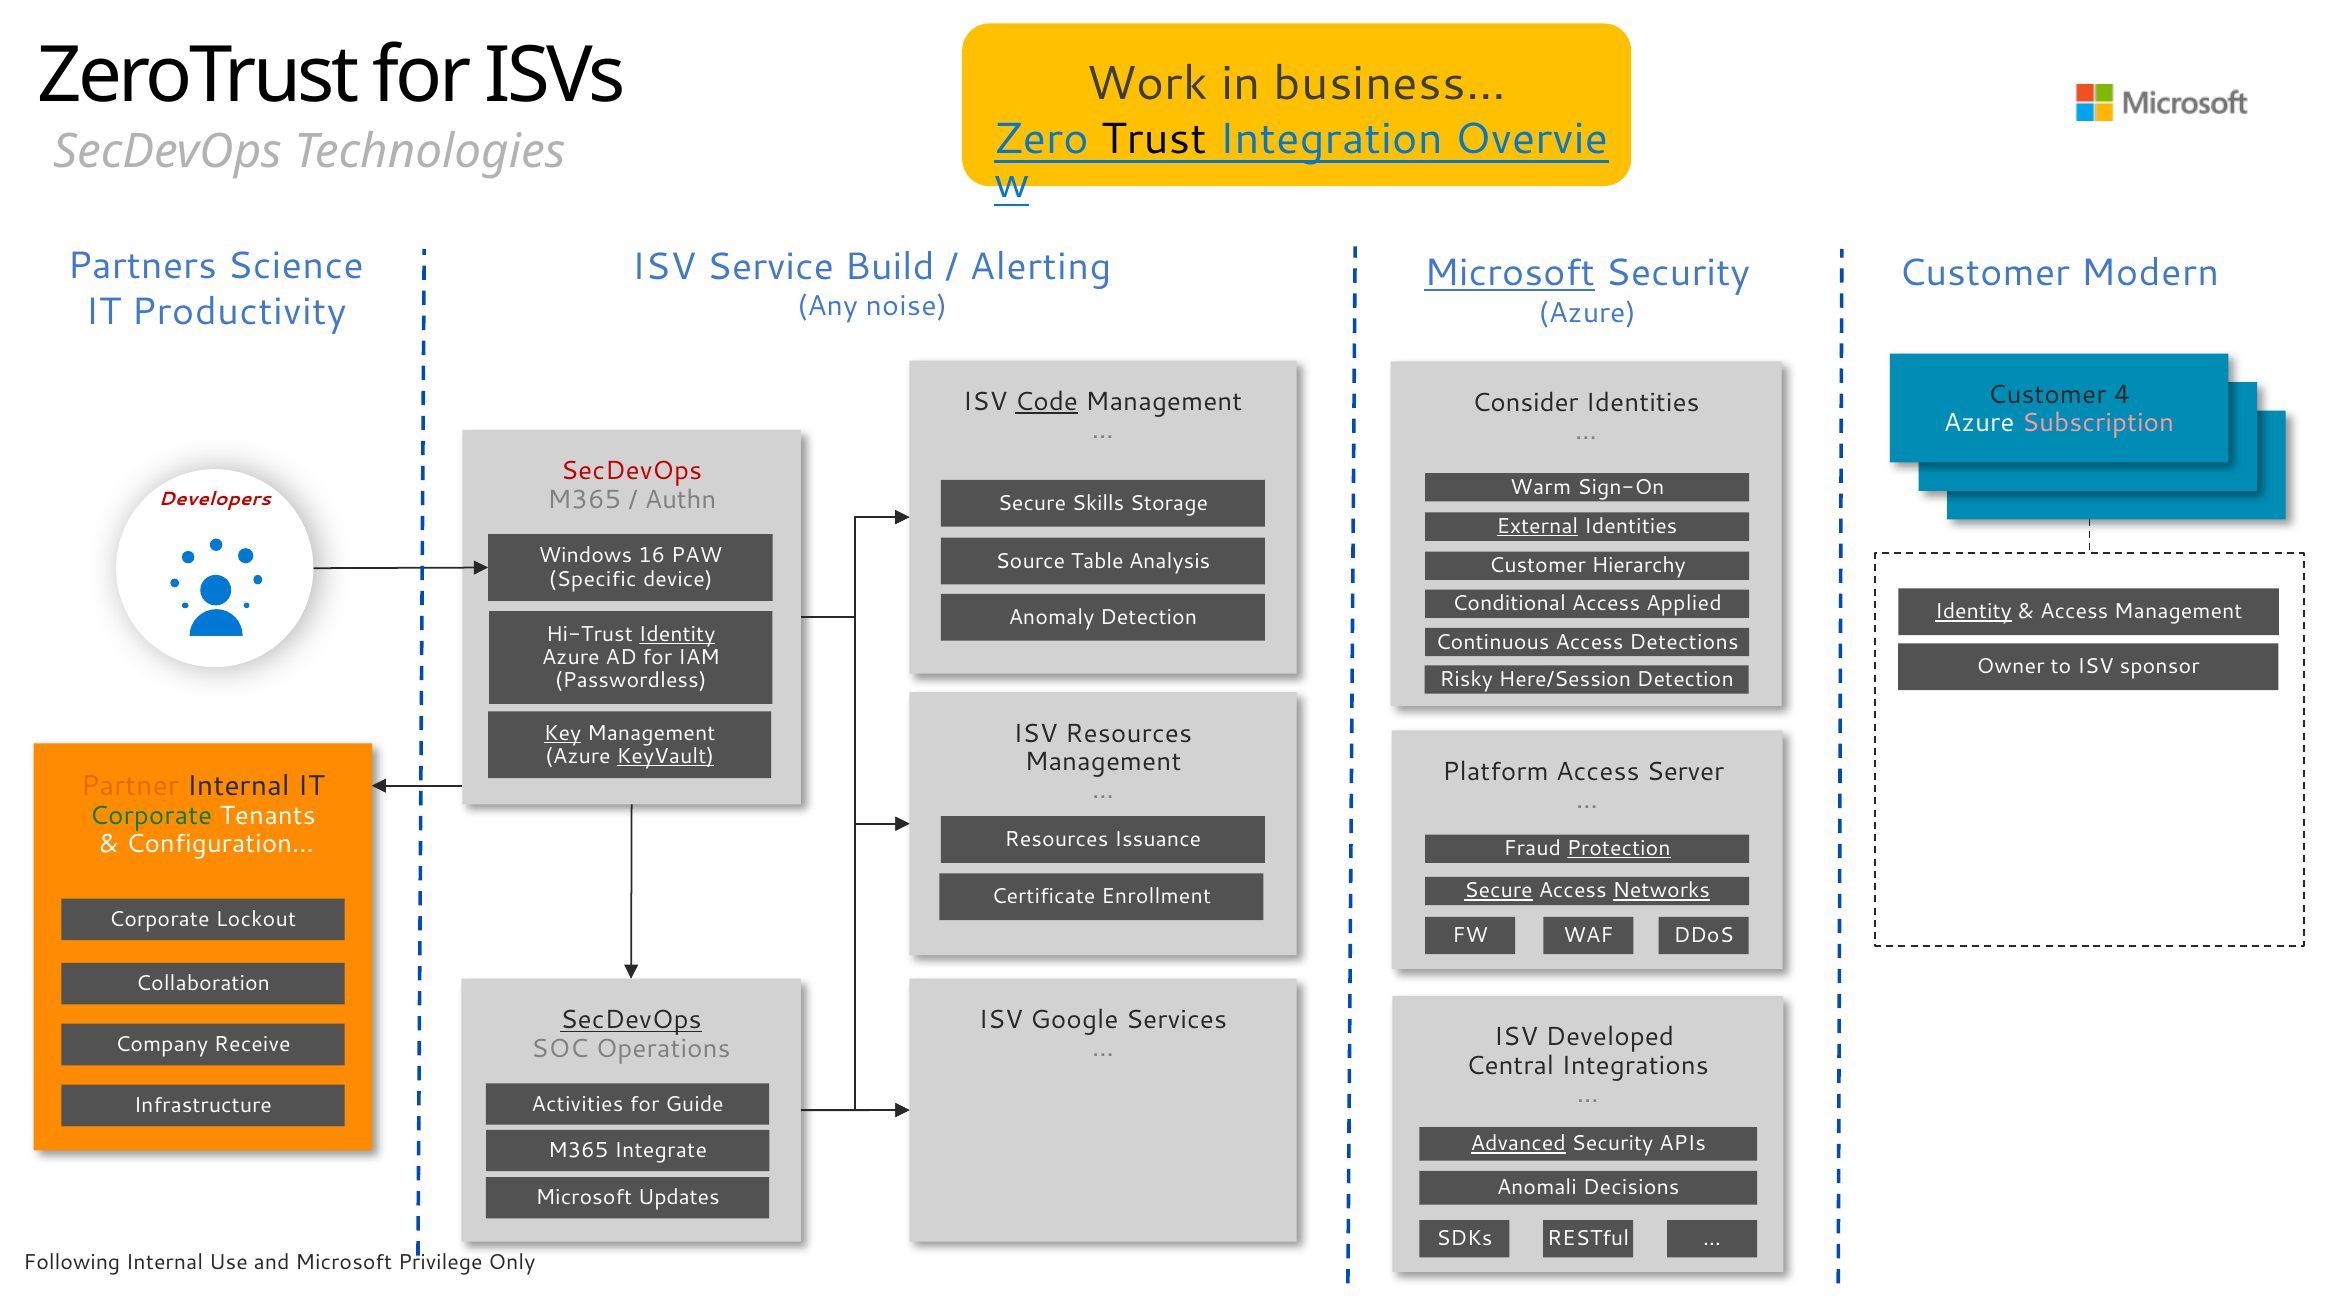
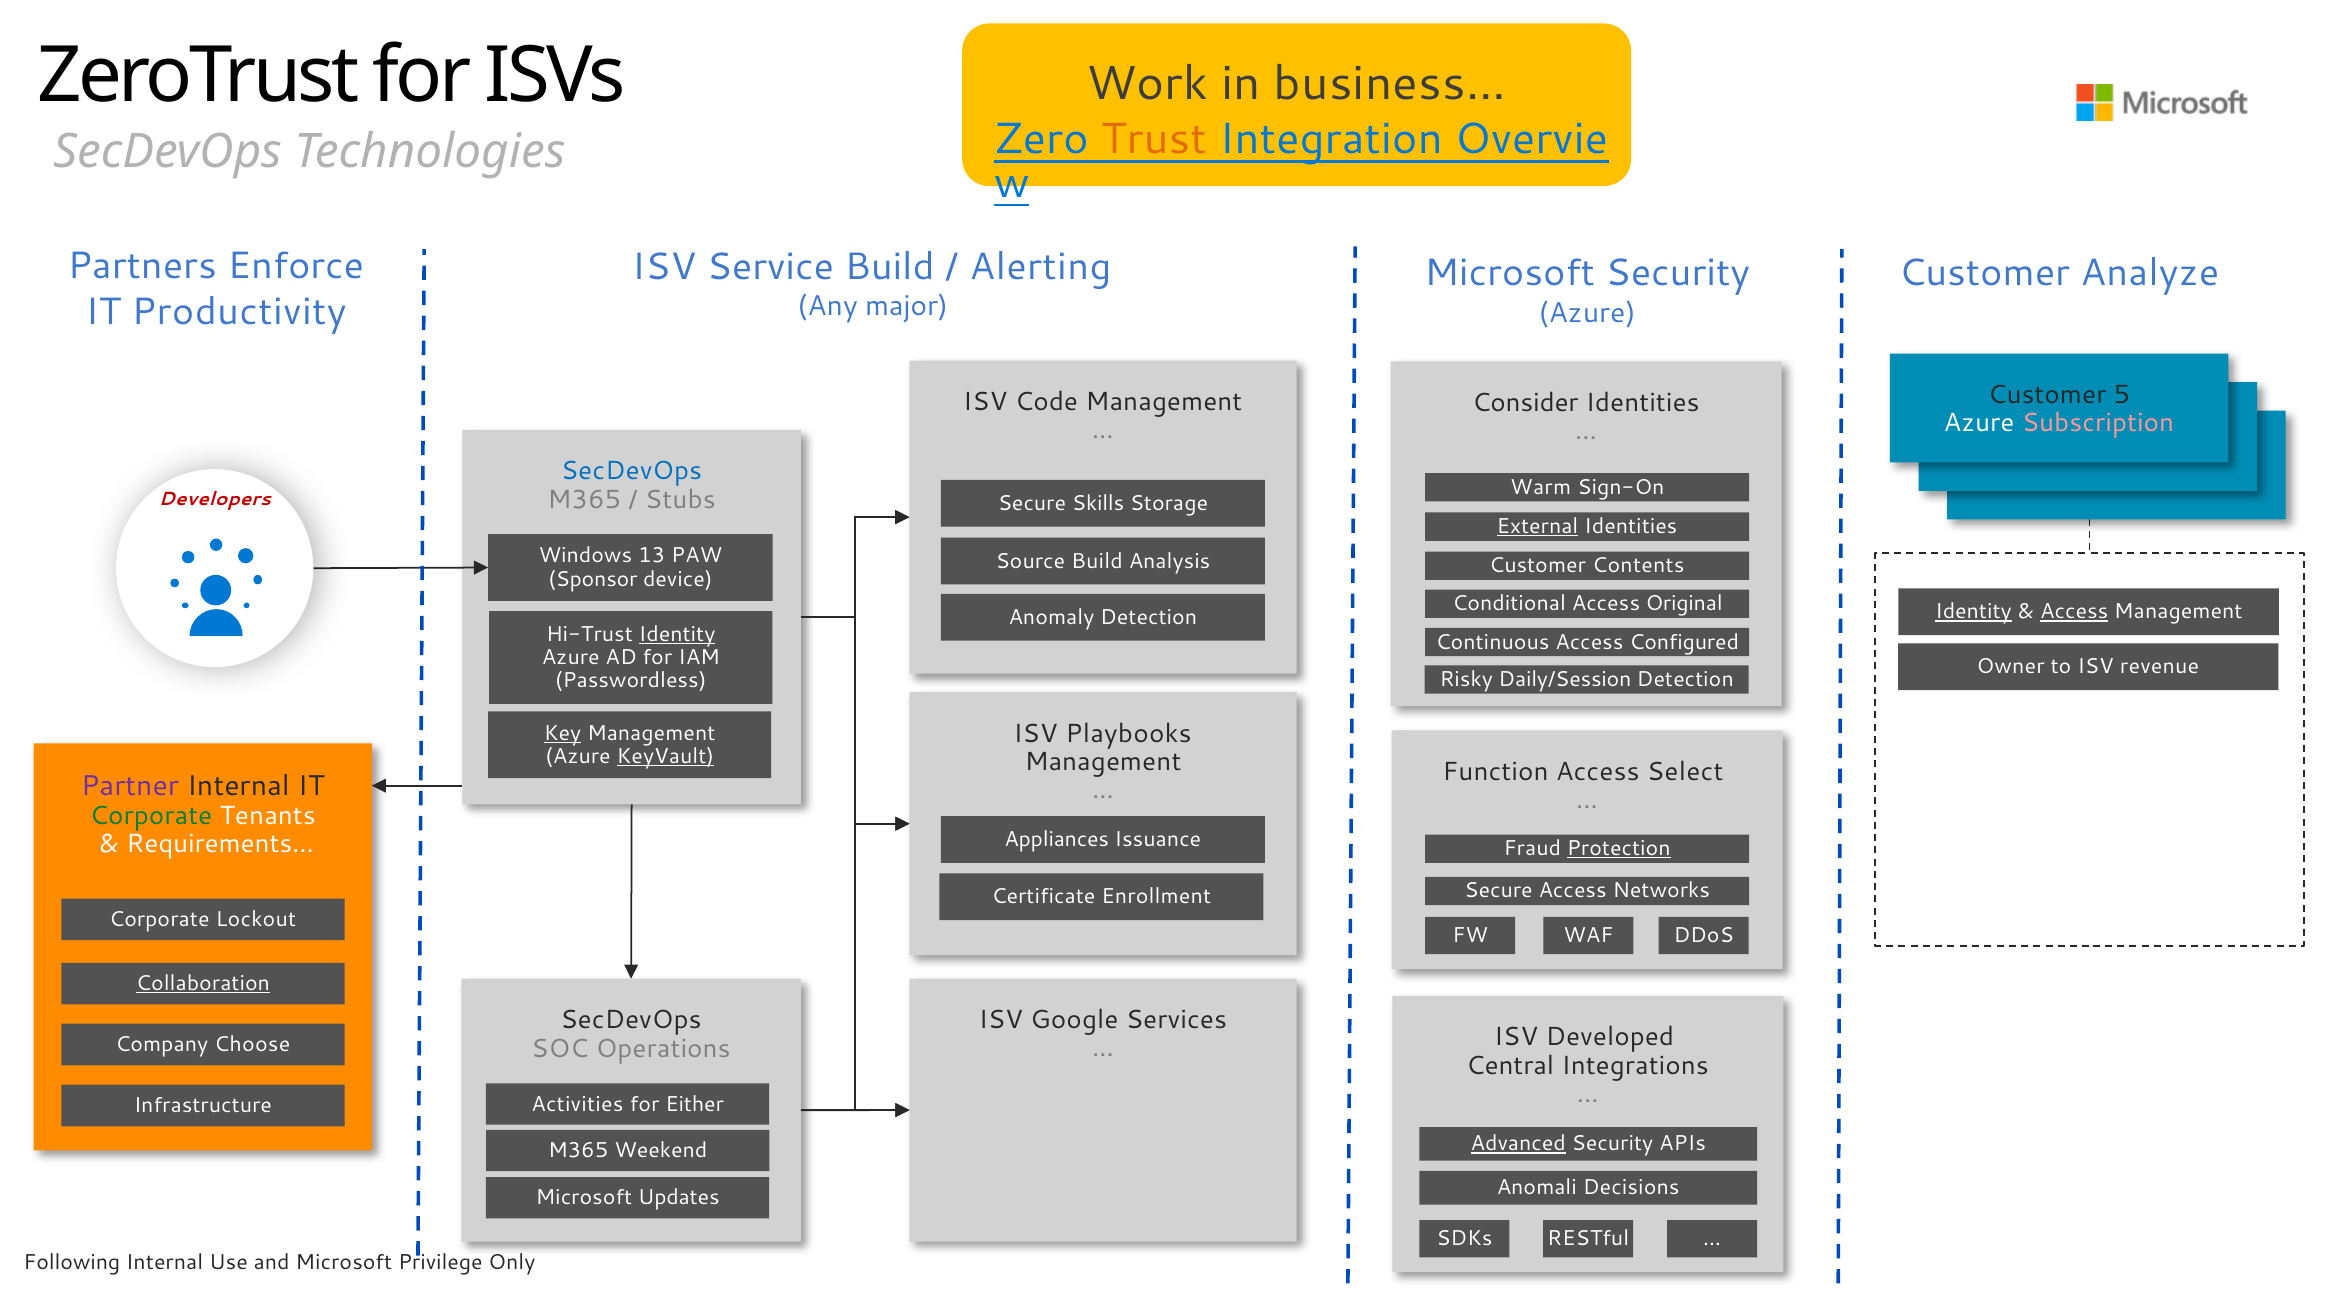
Trust colour: black -> orange (1154, 139)
Science: Science -> Enforce (296, 266)
Microsoft underline: present -> none (1510, 273)
Modern: Modern -> Analyze (2150, 273)
noise: noise -> major (907, 306)
4: 4 -> 5 (2122, 395)
Code underline: present -> none (1046, 402)
SecDevOps colour: red -> blue (631, 471)
Authn: Authn -> Stubs (680, 500)
16: 16 -> 13 (652, 556)
Source Table: Table -> Build (1097, 561)
Hierarchy: Hierarchy -> Contents (1638, 566)
Specific: Specific -> Sponsor (593, 579)
Applied: Applied -> Original (1684, 604)
Access underline: none -> present (2074, 612)
Detections: Detections -> Configured (1684, 642)
sponsor: sponsor -> revenue (2160, 667)
Here/Session: Here/Session -> Daily/Session (1565, 680)
ISV Resources: Resources -> Playbooks (1129, 734)
Platform: Platform -> Function (1496, 772)
Server: Server -> Select (1685, 772)
Partner colour: orange -> purple (130, 786)
Resources: Resources -> Appliances (1057, 840)
Configuration…: Configuration… -> Requirements… (220, 844)
Secure underline: present -> none (1499, 891)
Networks underline: present -> none (1661, 891)
Collaboration underline: none -> present (203, 984)
SecDevOps underline: present -> none (631, 1020)
Receive: Receive -> Choose (252, 1045)
Guide: Guide -> Either (695, 1104)
Integrate: Integrate -> Weekend (661, 1151)
